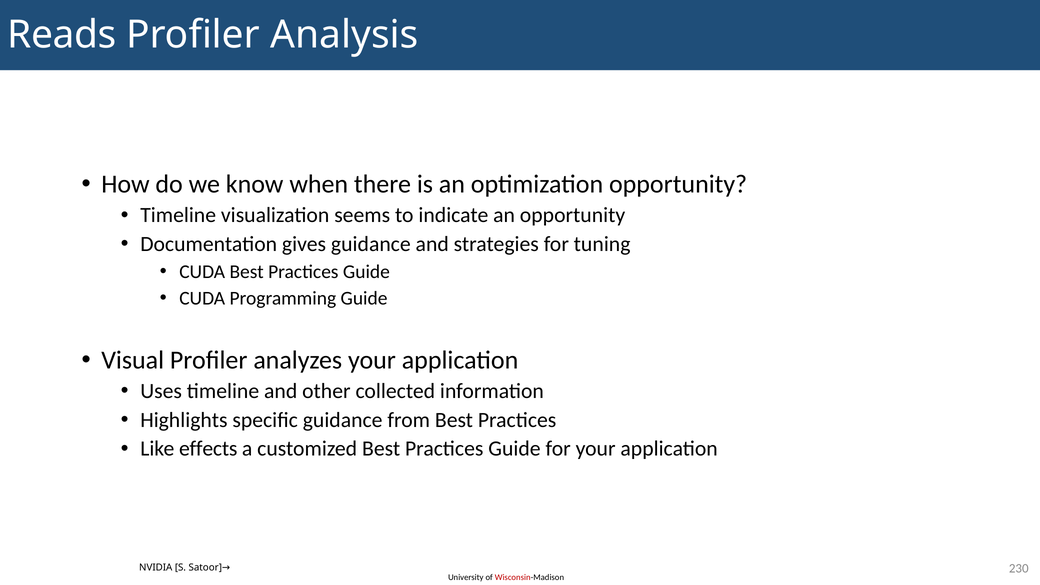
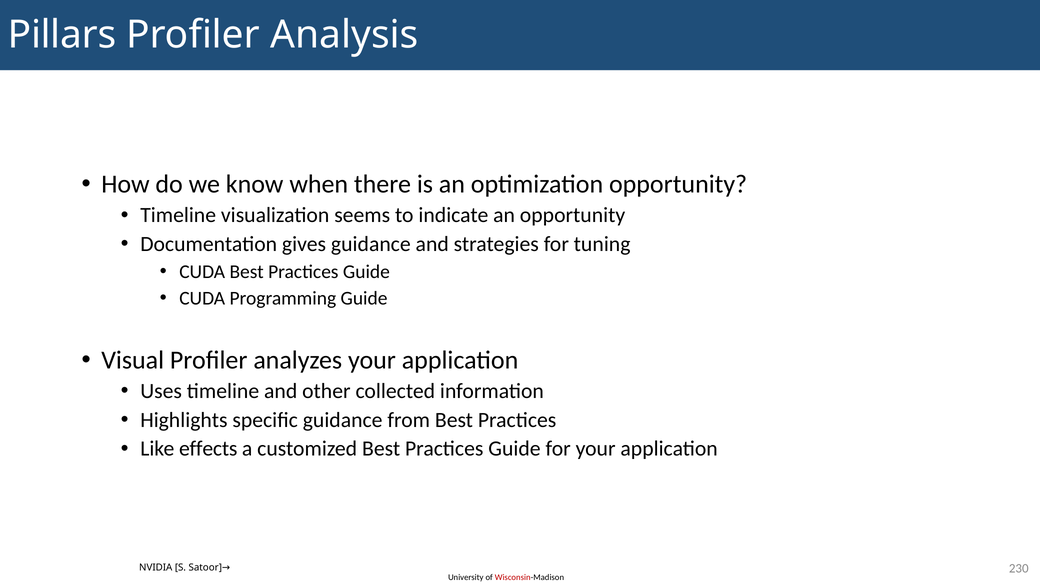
Reads: Reads -> Pillars (62, 35)
